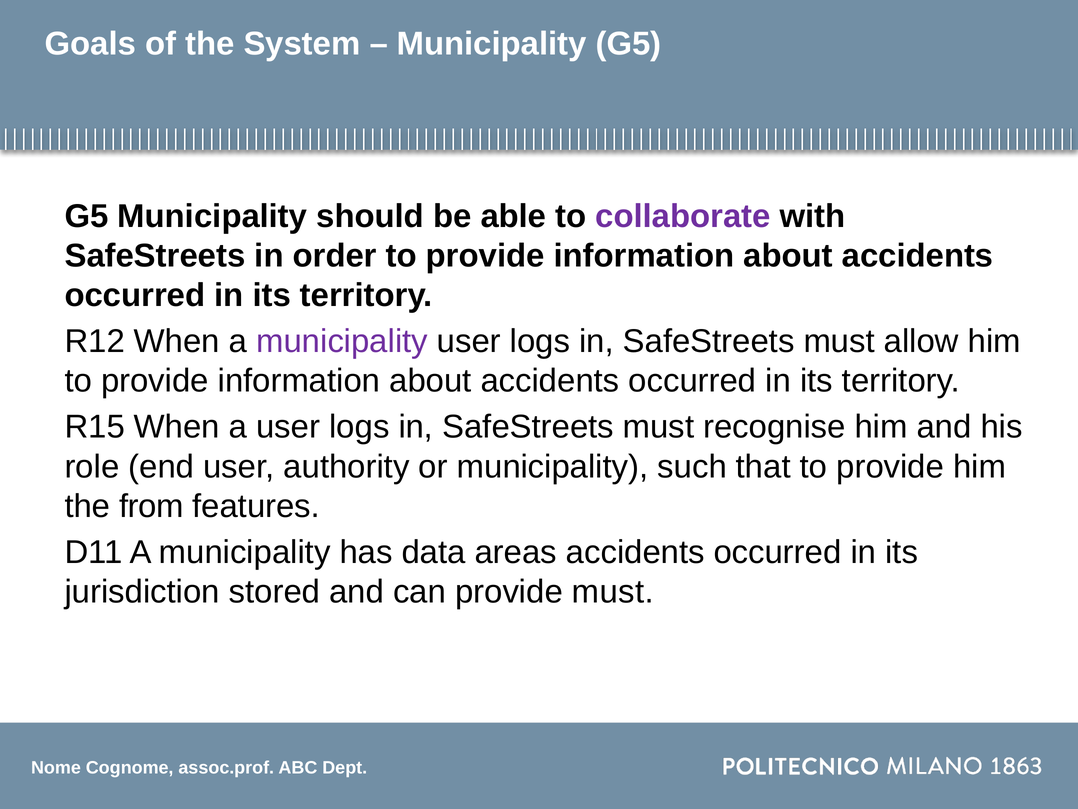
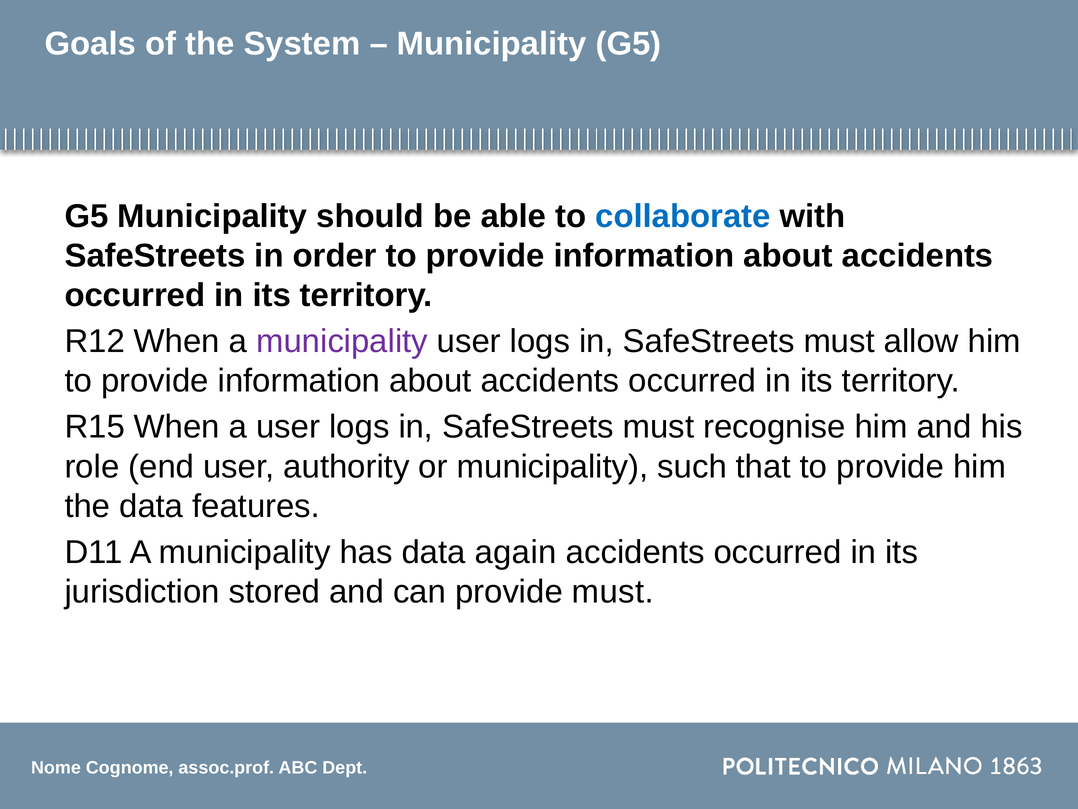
collaborate colour: purple -> blue (683, 216)
the from: from -> data (151, 506)
areas: areas -> again (516, 552)
